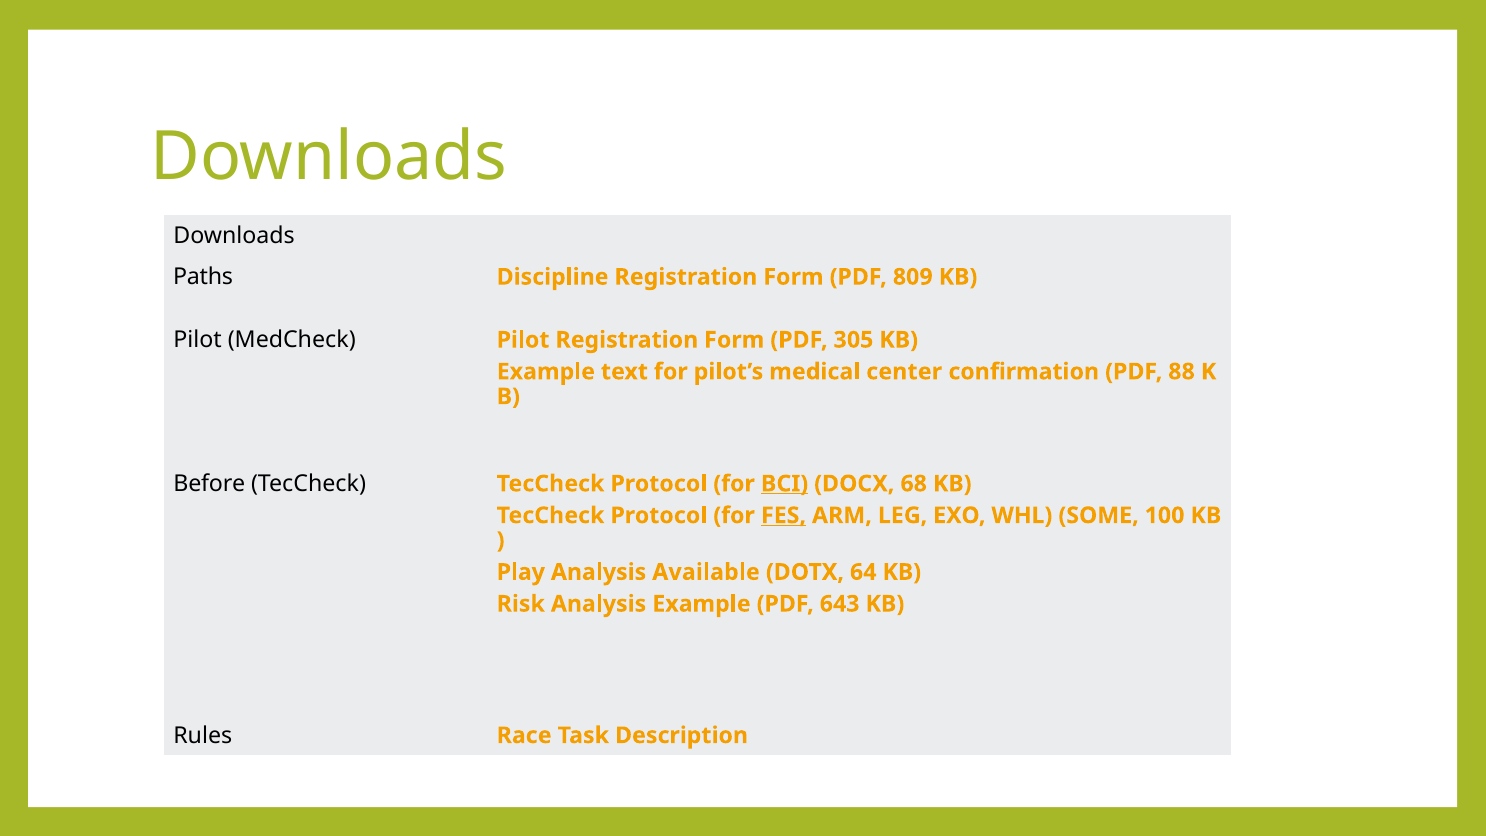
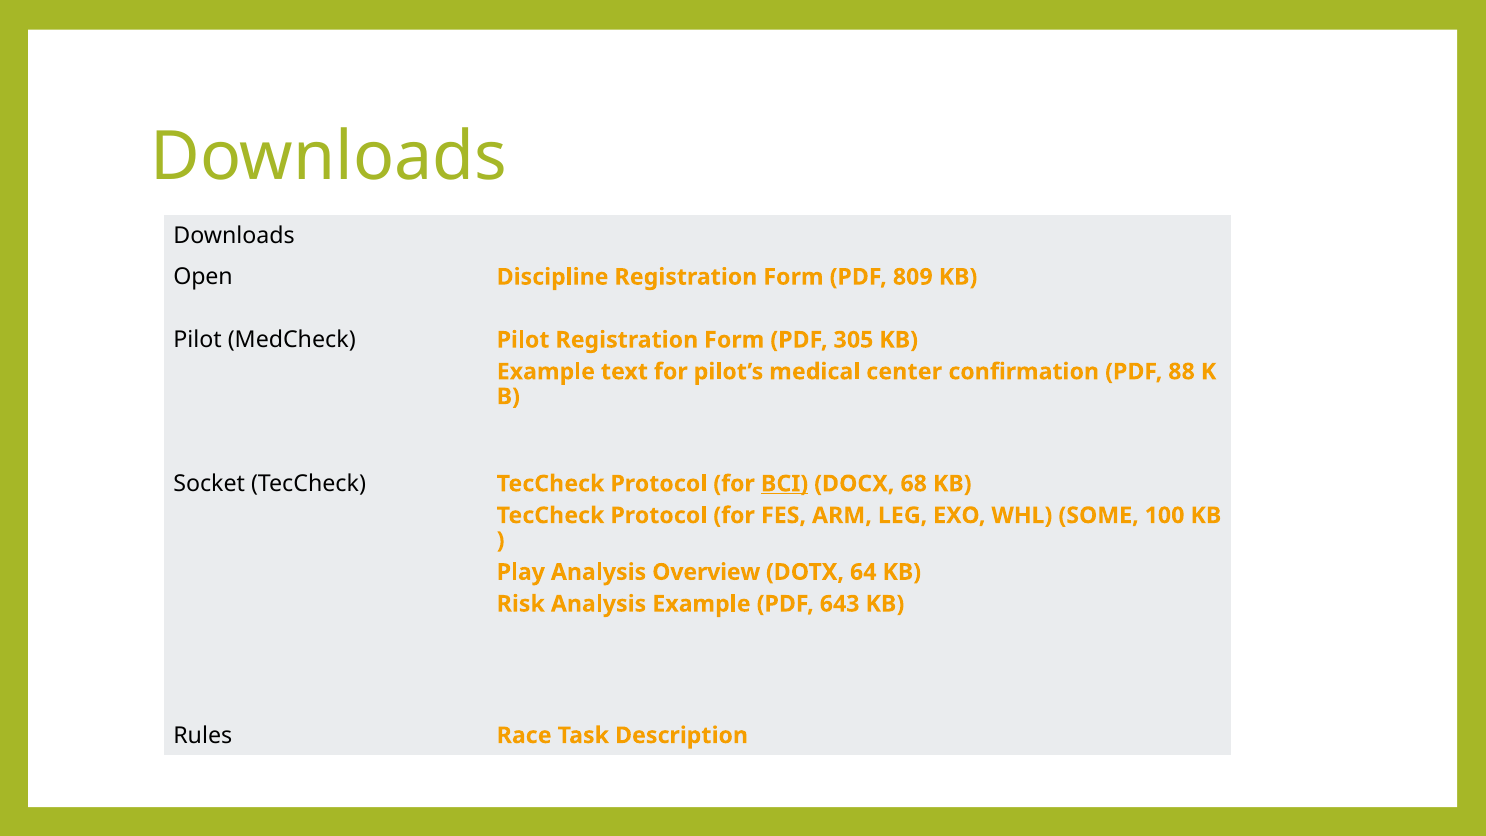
Paths: Paths -> Open (203, 277)
Before: Before -> Socket (209, 484)
FES underline: present -> none (784, 515)
Available: Available -> Overview (706, 572)
